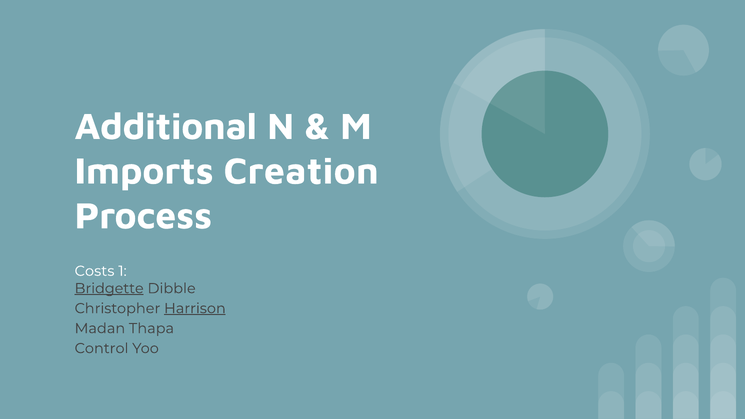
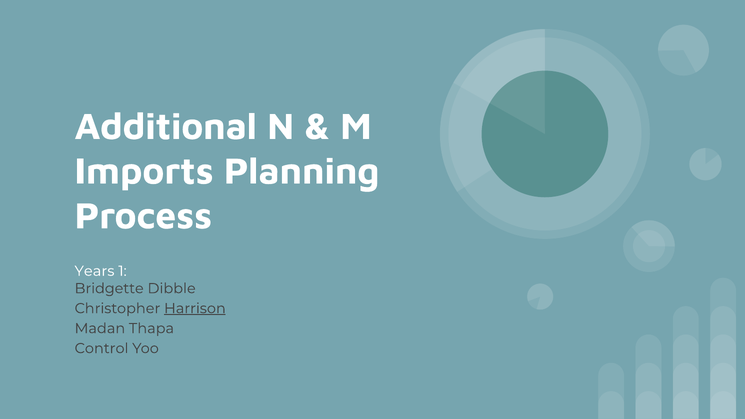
Creation: Creation -> Planning (302, 171)
Costs: Costs -> Years (94, 271)
Bridgette underline: present -> none (109, 288)
